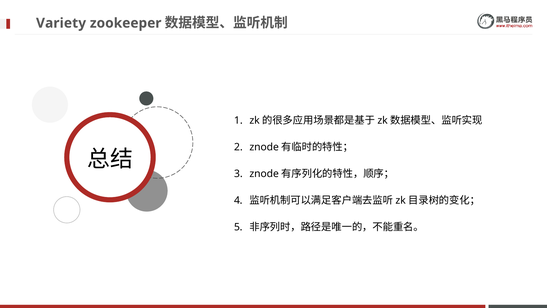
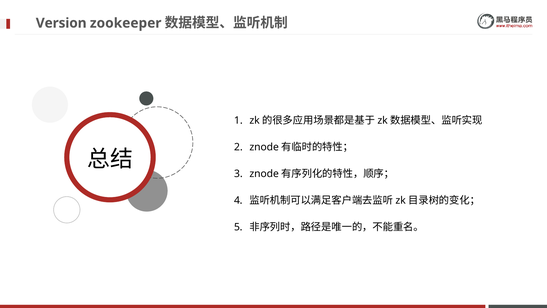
Variety: Variety -> Version (61, 23)
